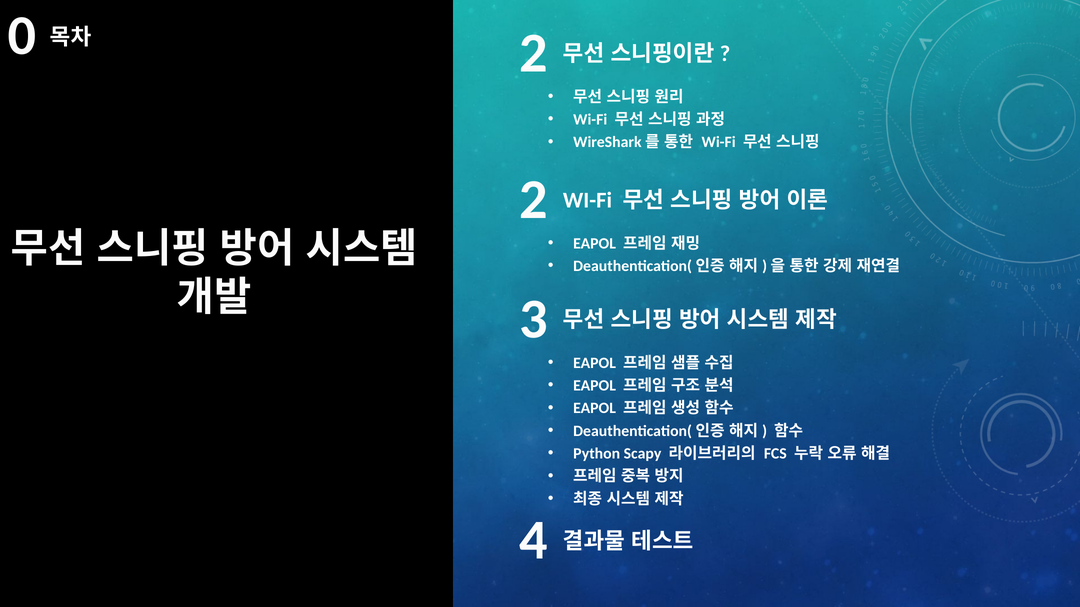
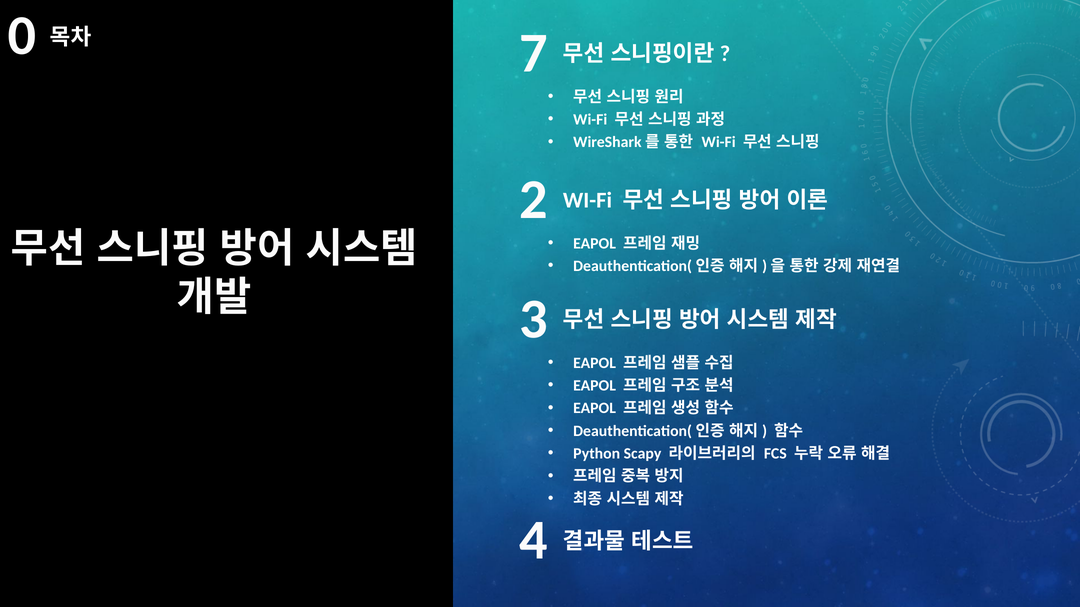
0 2: 2 -> 7 (533, 53)
